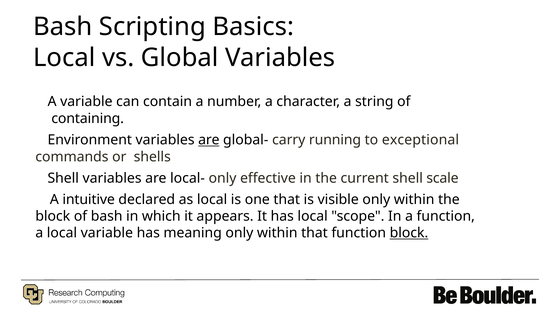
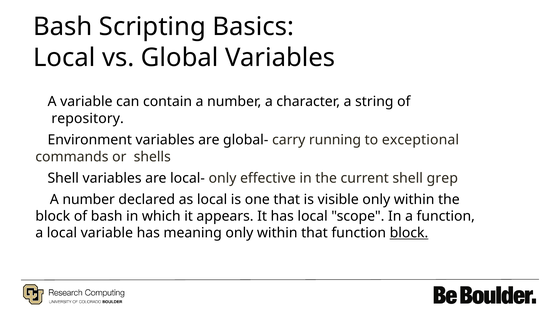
containing: containing -> repository (88, 119)
are underline: present -> none (209, 140)
scale: scale -> grep (442, 178)
intuitive: intuitive -> number (89, 199)
